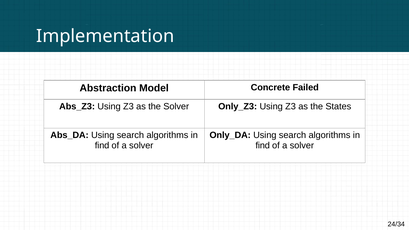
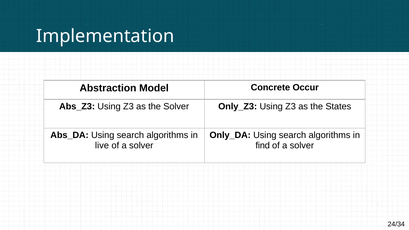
Failed: Failed -> Occur (306, 88)
find: find -> live (102, 145)
